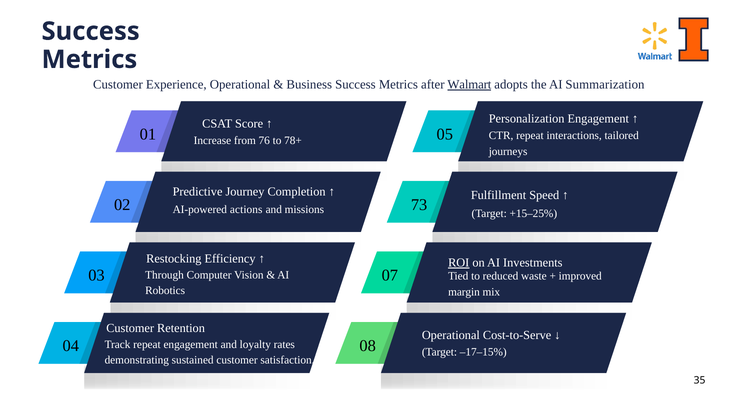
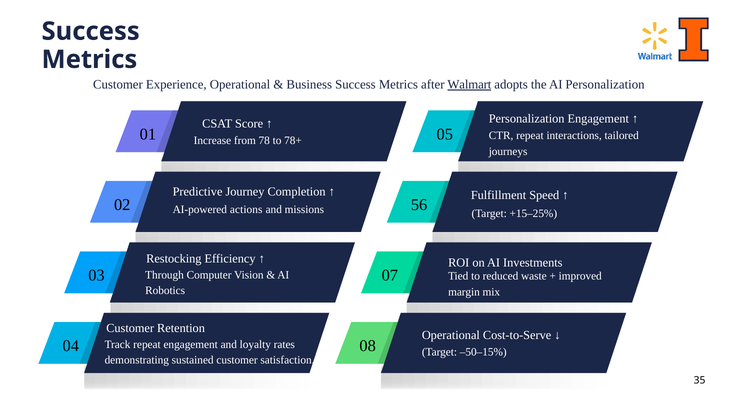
AI Summarization: Summarization -> Personalization (605, 85)
76: 76 -> 78 (264, 141)
73: 73 -> 56 (419, 205)
ROI underline: present -> none (459, 263)
–17–15%: –17–15% -> –50–15% (483, 352)
